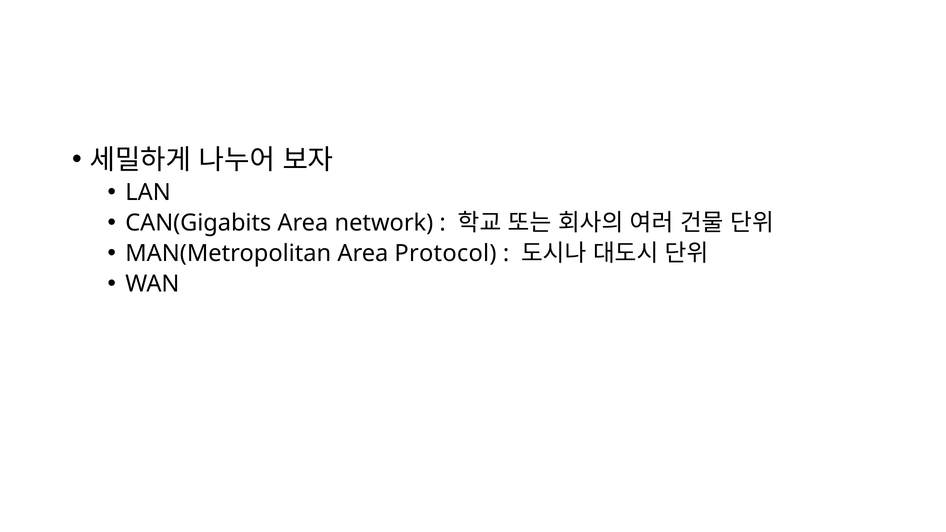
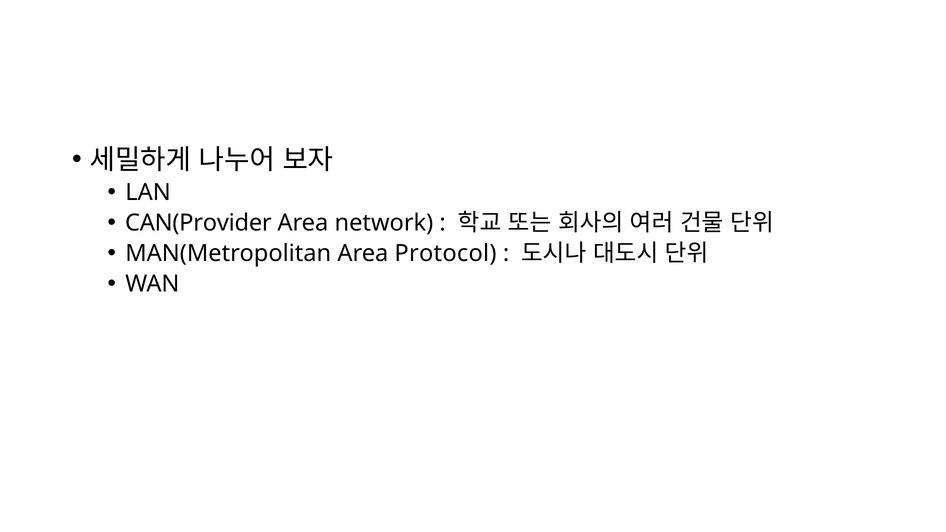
CAN(Gigabits: CAN(Gigabits -> CAN(Provider (198, 223)
